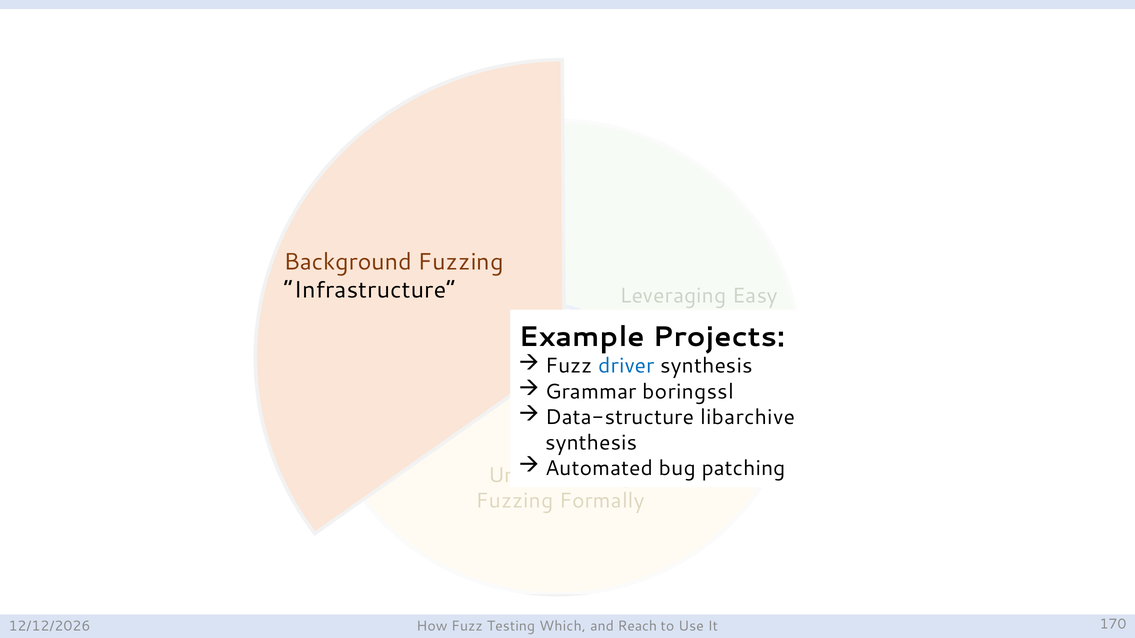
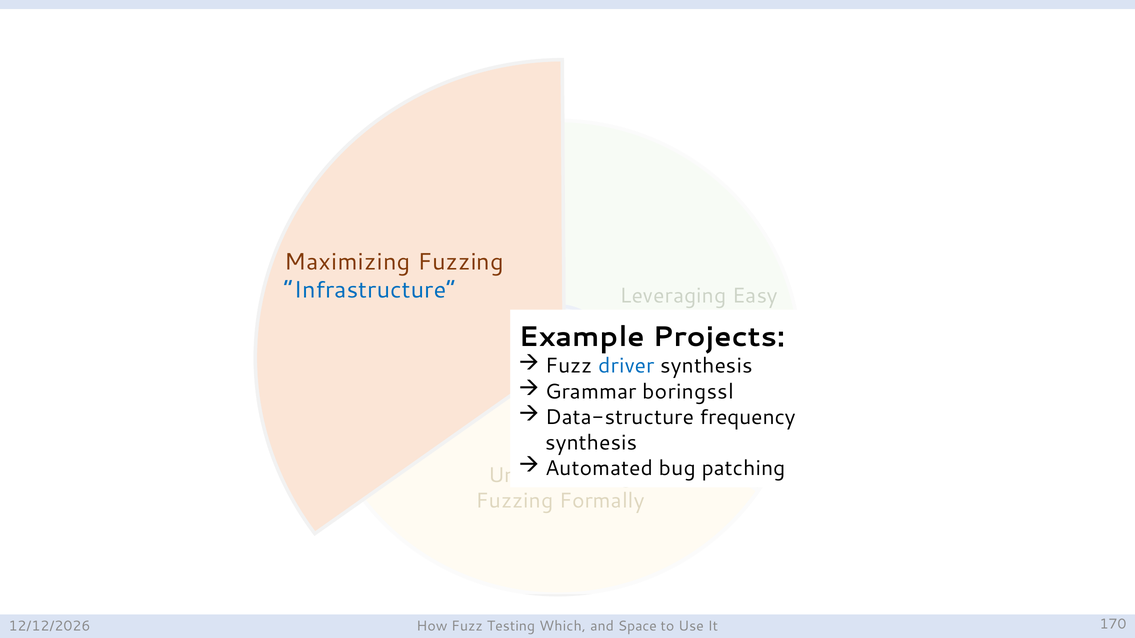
Background: Background -> Maximizing (347, 262)
Infrastructure colour: black -> blue (370, 290)
libarchive: libarchive -> frequency (748, 417)
Reach: Reach -> Space (637, 627)
